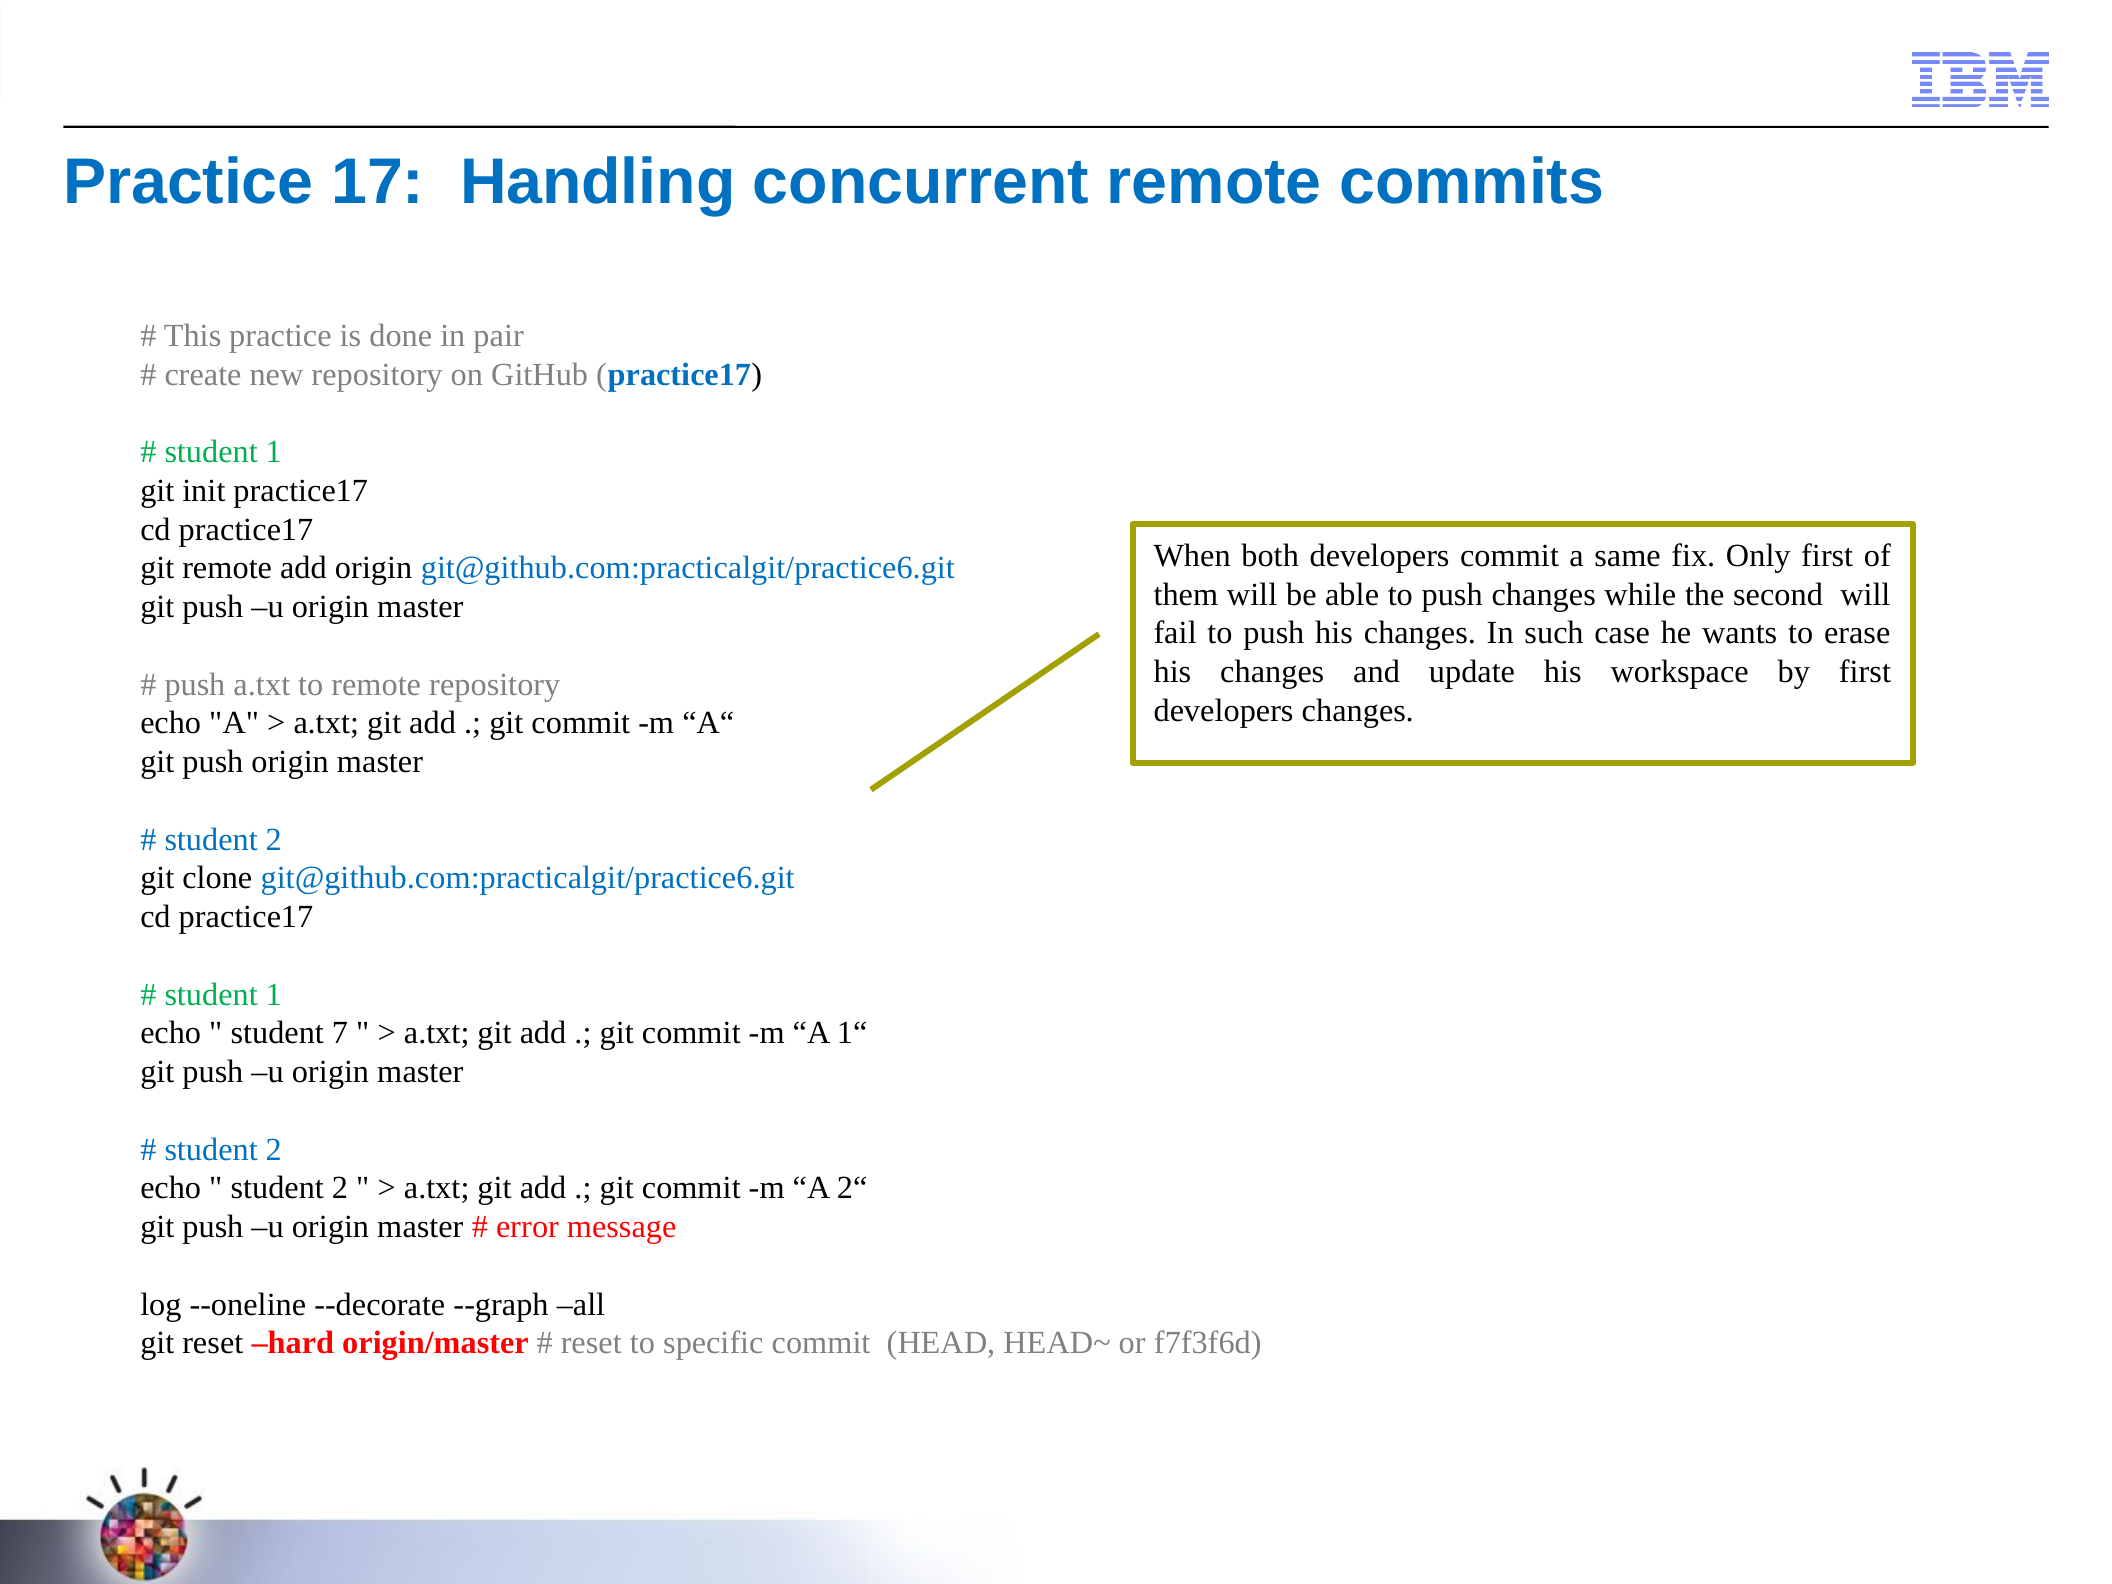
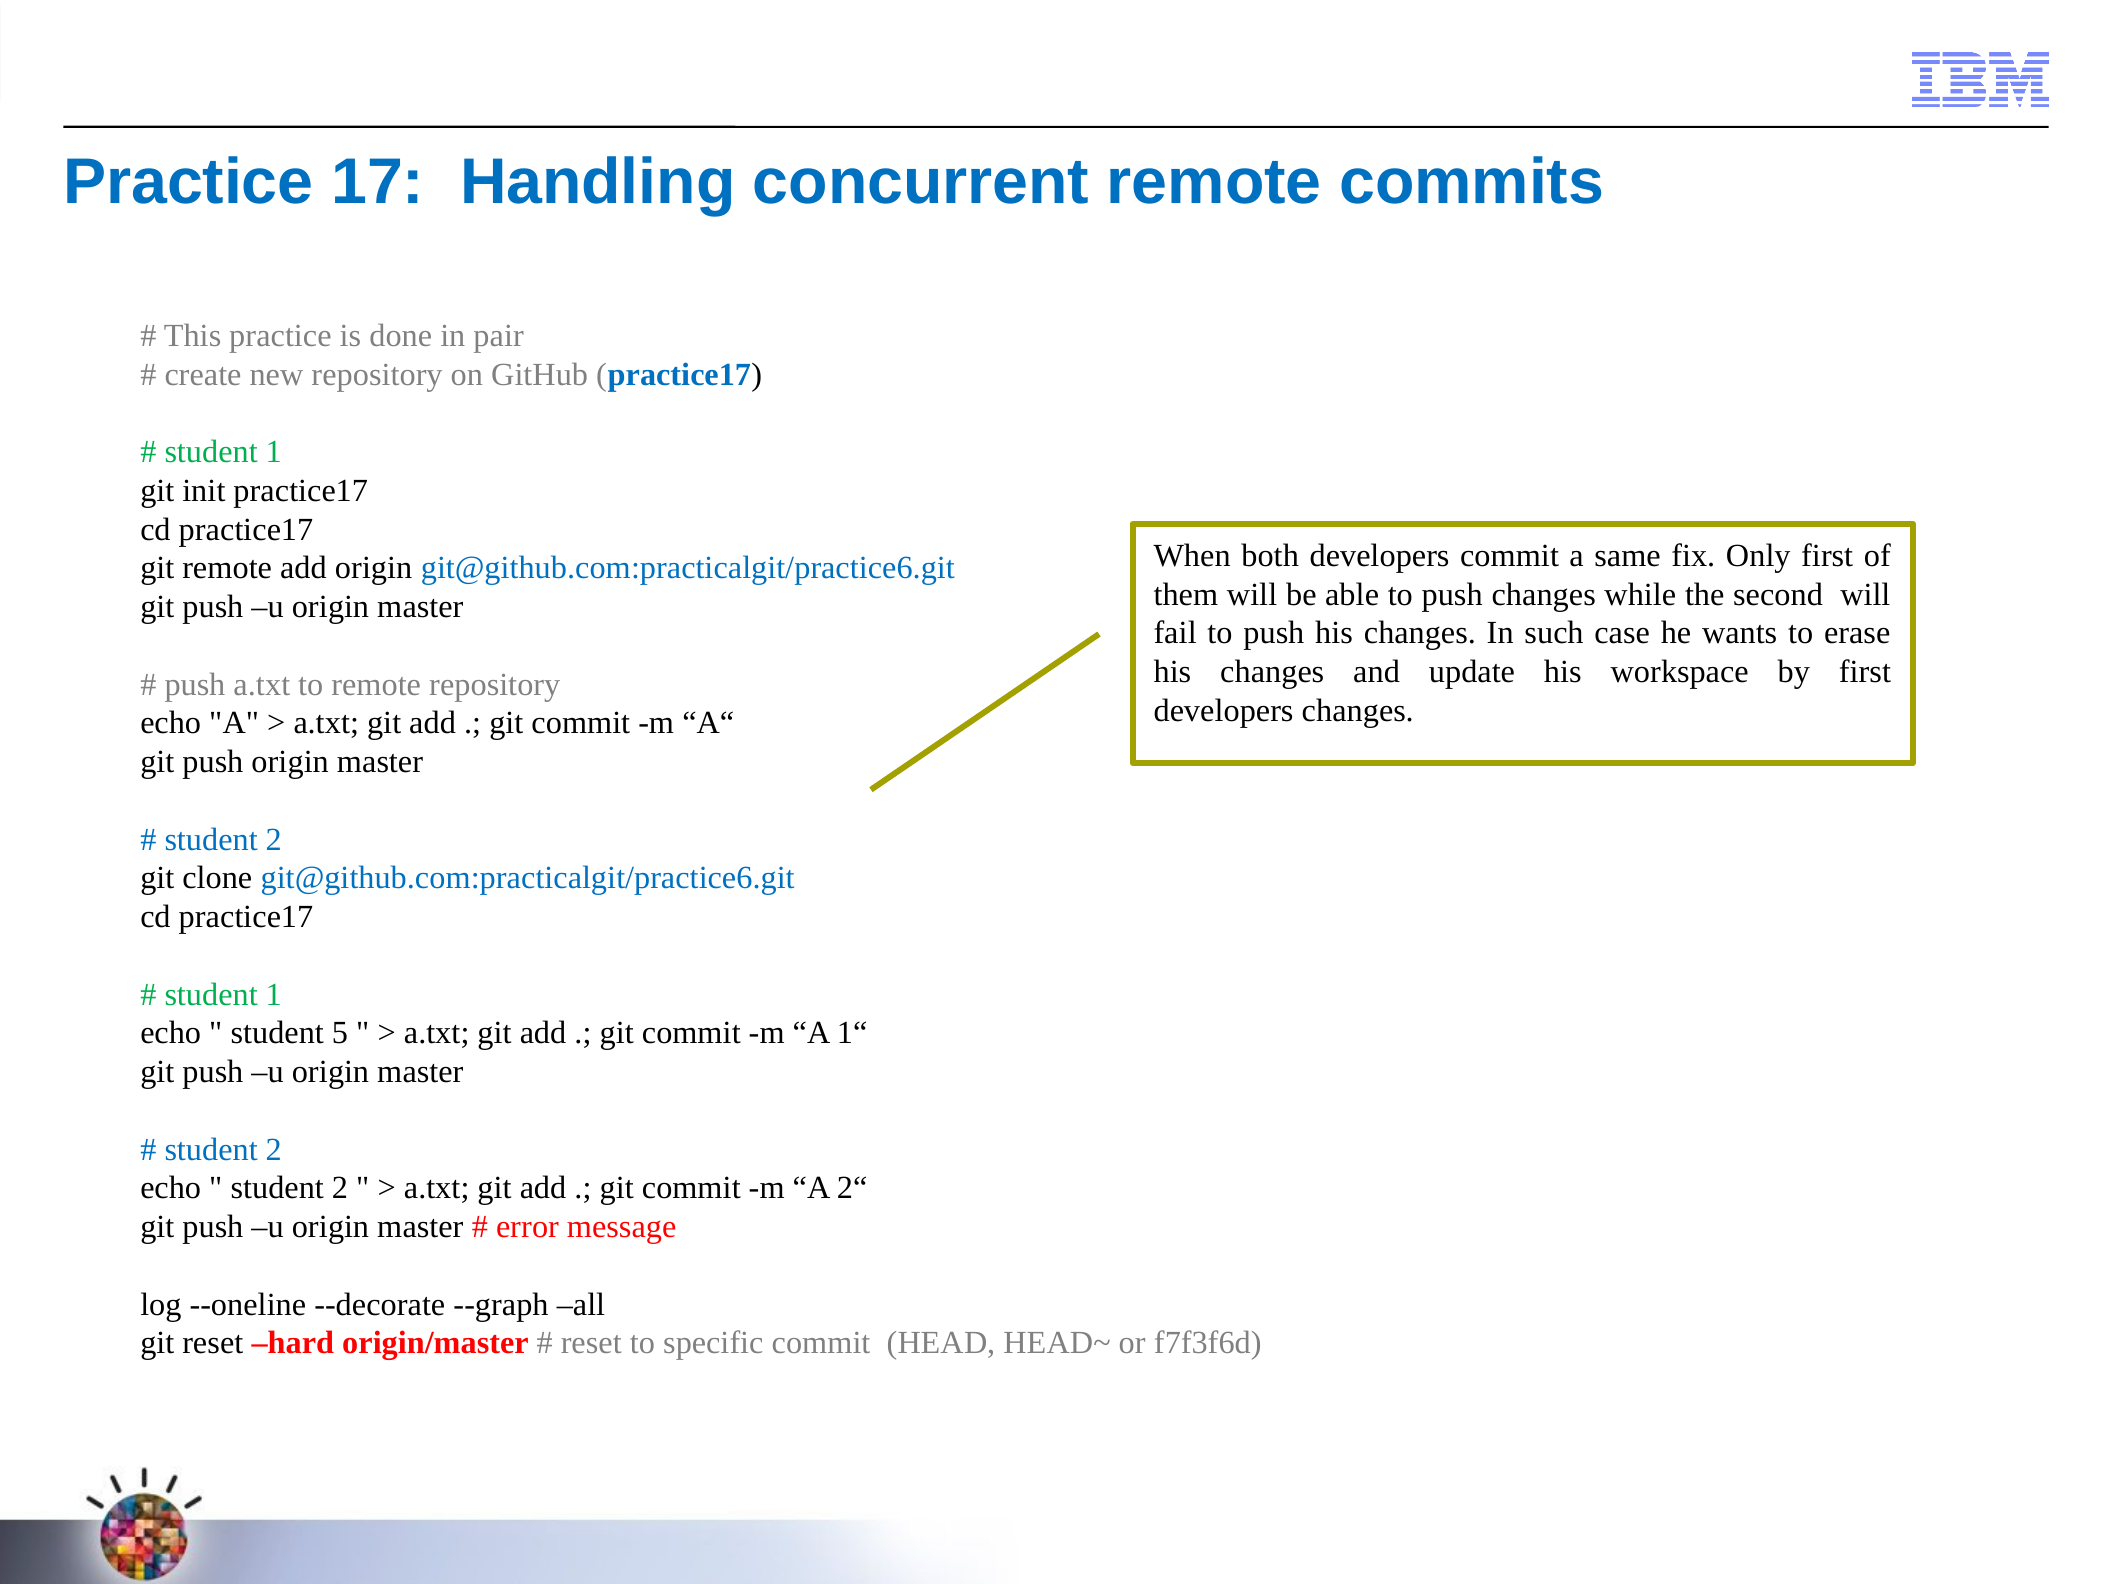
7: 7 -> 5 (340, 1033)
